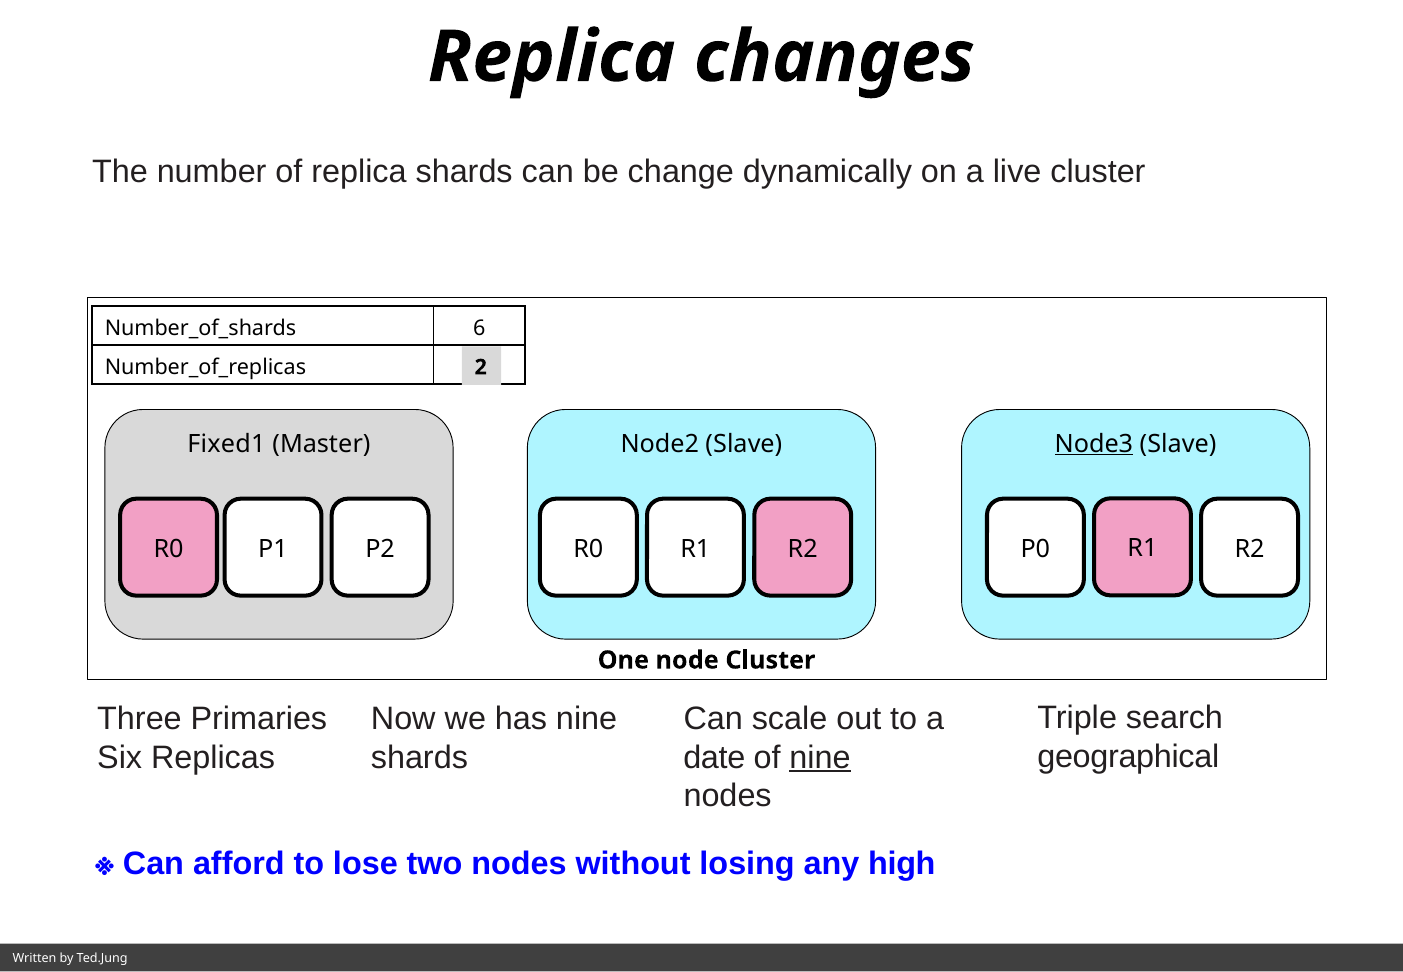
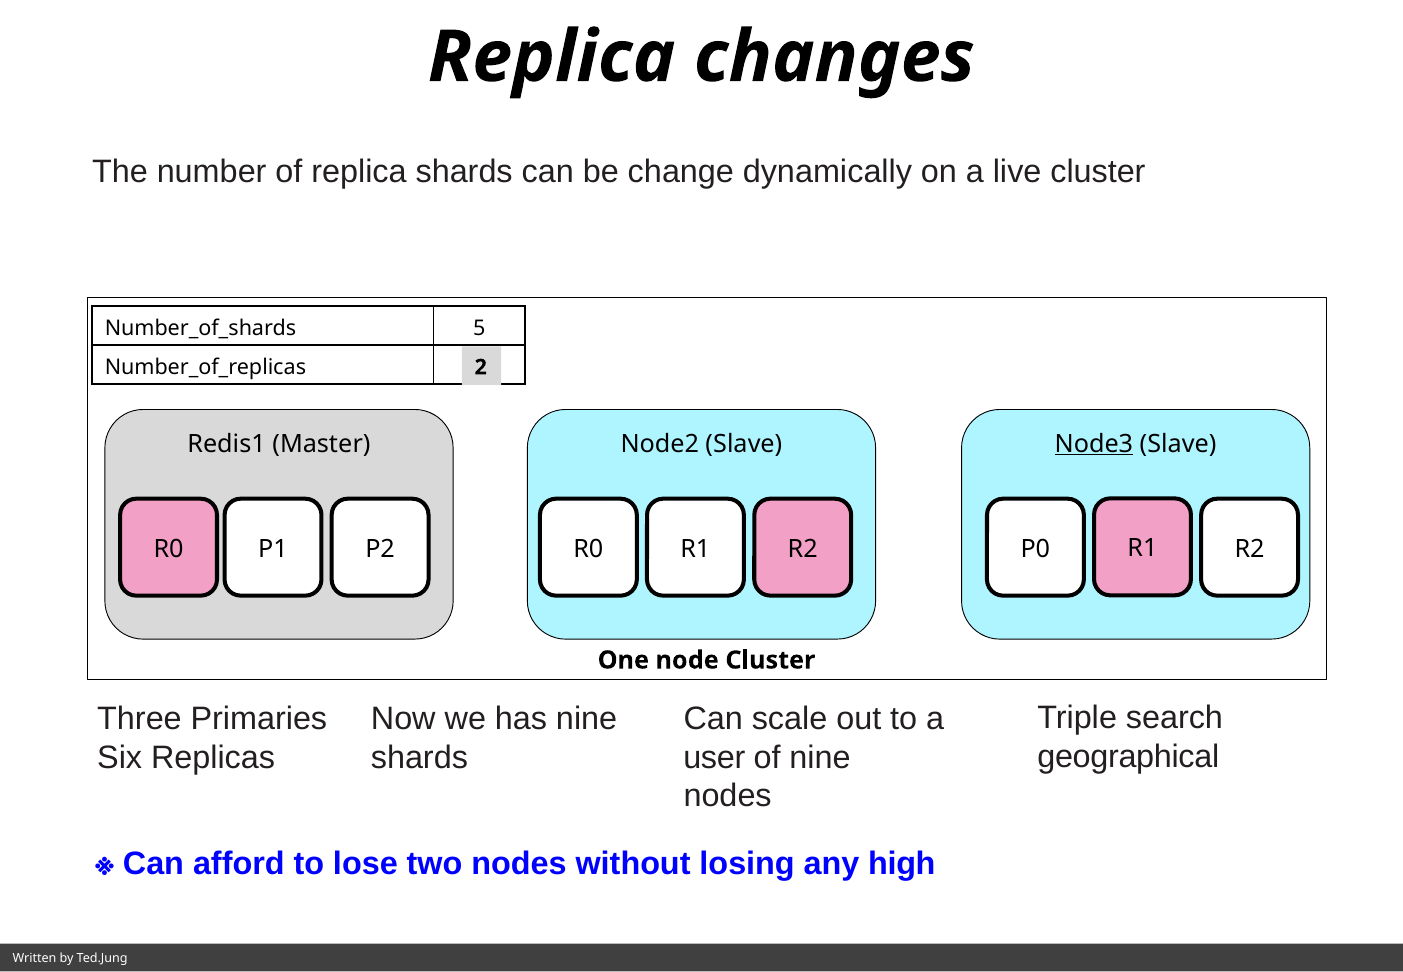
6: 6 -> 5 (479, 328)
Fixed1: Fixed1 -> Redis1 (227, 444)
date: date -> user (714, 757)
nine underline: present -> none (820, 757)
